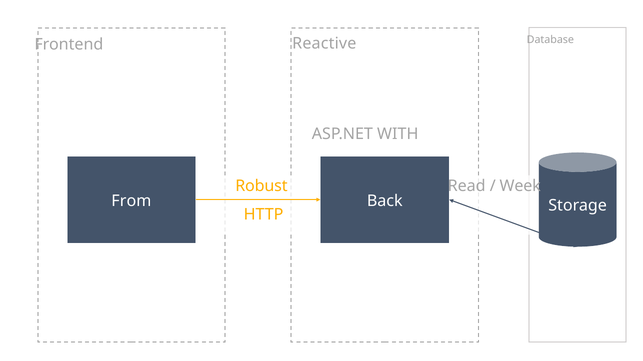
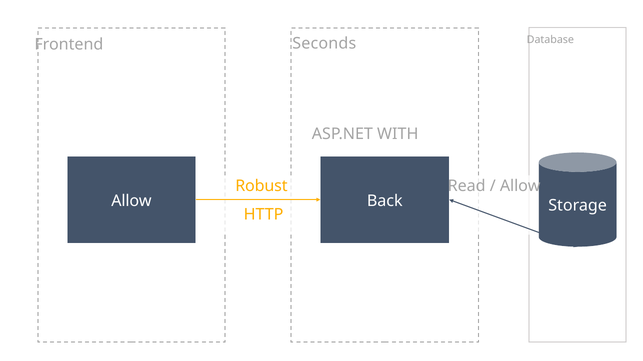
Reactive: Reactive -> Seconds (324, 44)
Week: Week -> Allow (520, 186)
From: From -> Allow (131, 201)
